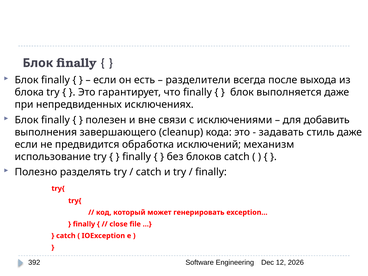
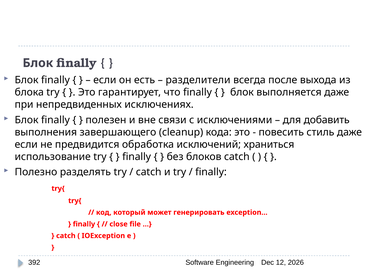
задавать: задавать -> повесить (281, 132)
механизм: механизм -> храниться (269, 144)
